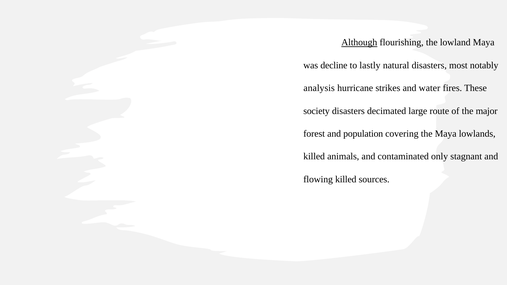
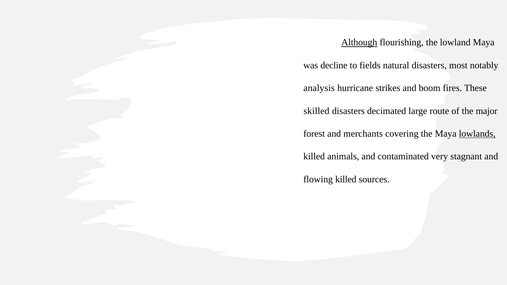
lastly: lastly -> fields (370, 65)
water: water -> boom (430, 88)
society: society -> skilled (316, 111)
population: population -> merchants (363, 134)
lowlands underline: none -> present (477, 134)
only: only -> very (440, 157)
